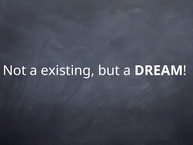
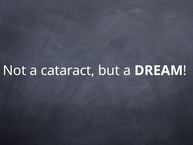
existing: existing -> cataract (68, 70)
